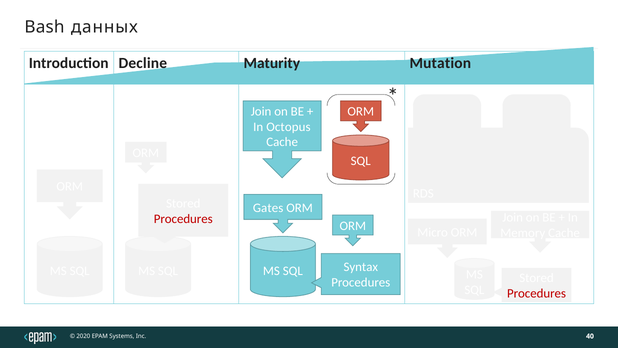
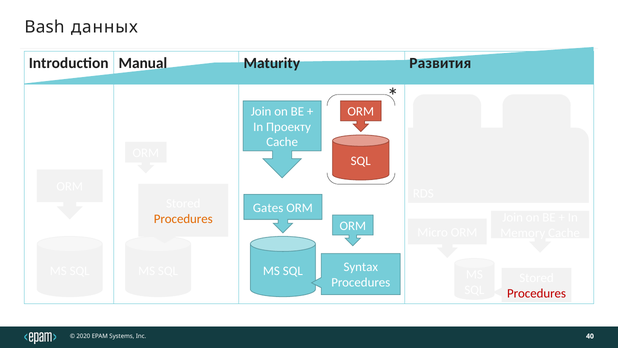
Decline: Decline -> Manual (143, 63)
Mutation: Mutation -> Развития (440, 63)
Octopus: Octopus -> Проекту (289, 127)
Procedures colour: red -> orange (183, 219)
